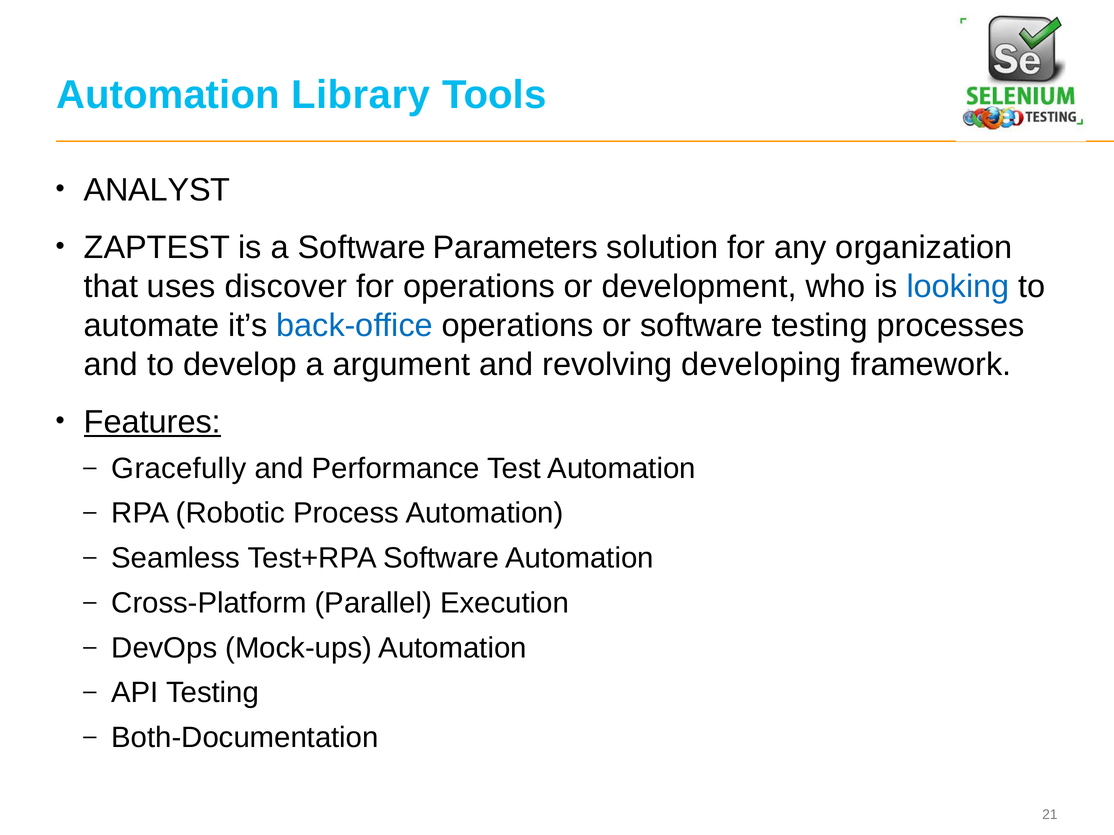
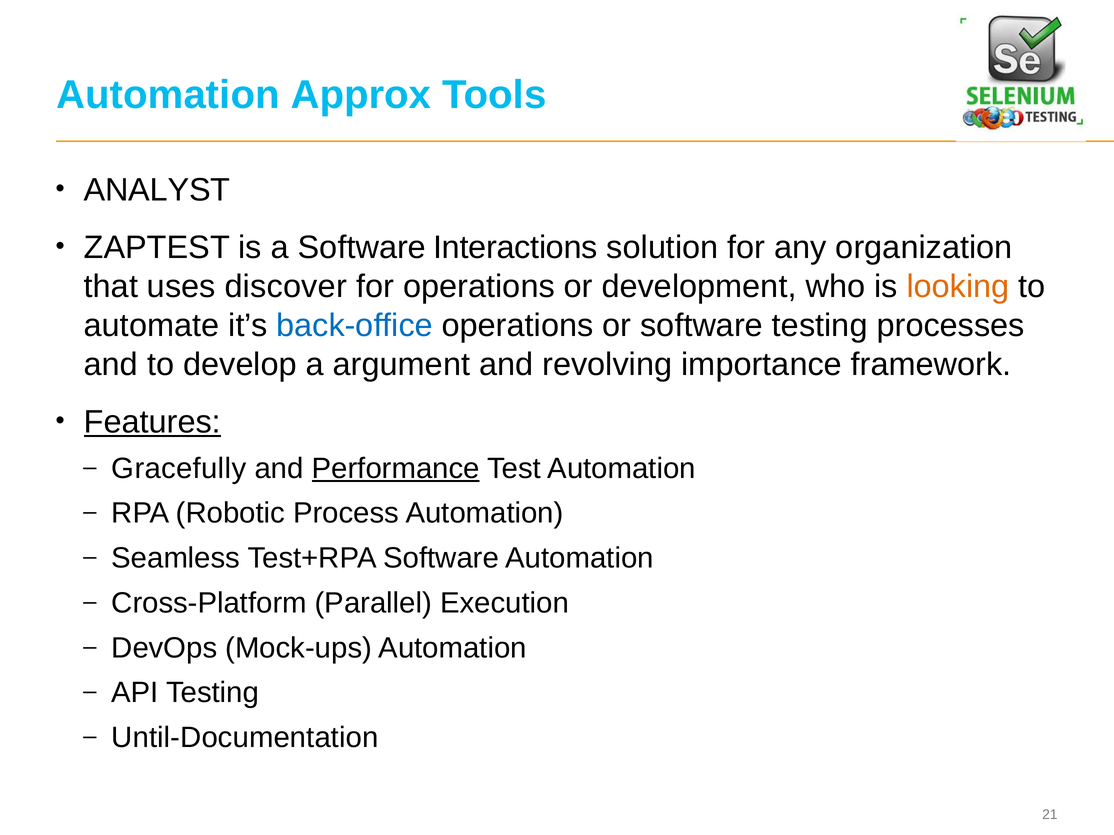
Library: Library -> Approx (361, 95)
Parameters: Parameters -> Interactions (515, 248)
looking colour: blue -> orange (958, 287)
developing: developing -> importance (762, 365)
Performance underline: none -> present (396, 469)
Both-Documentation: Both-Documentation -> Until-Documentation (245, 738)
